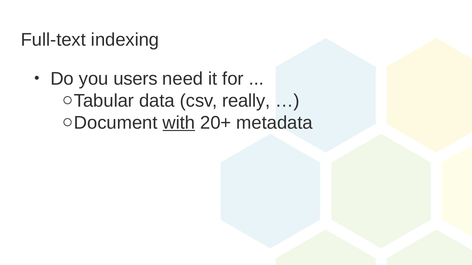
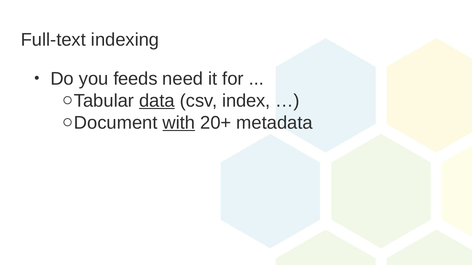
users: users -> feeds (135, 79)
data underline: none -> present (157, 101)
really: really -> index (246, 101)
